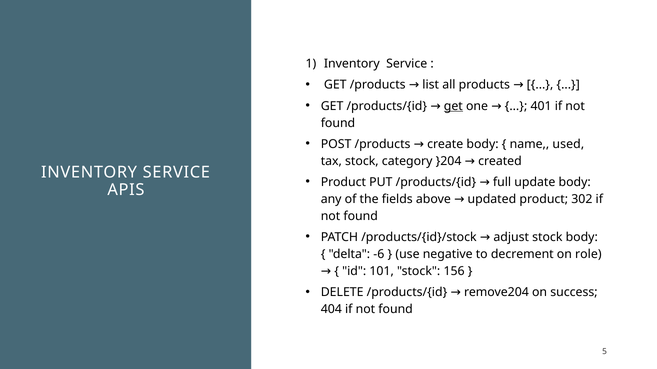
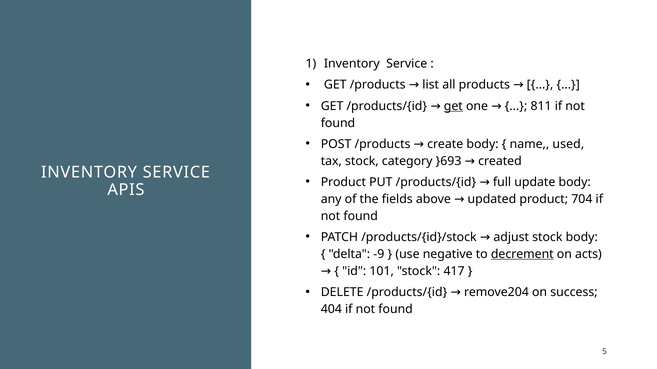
401: 401 -> 811 (541, 106)
}204: }204 -> }693 (449, 161)
302: 302 -> 704 (582, 199)
-6: -6 -> -9 (379, 254)
decrement underline: none -> present (522, 254)
role: role -> acts (588, 254)
156: 156 -> 417 (454, 271)
